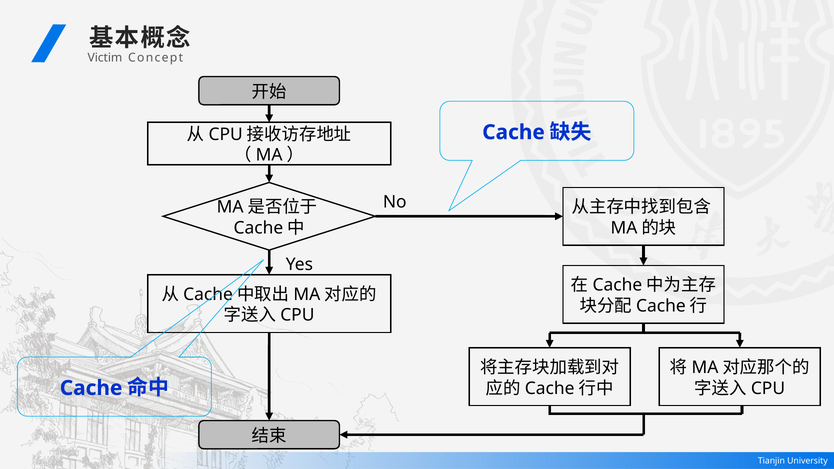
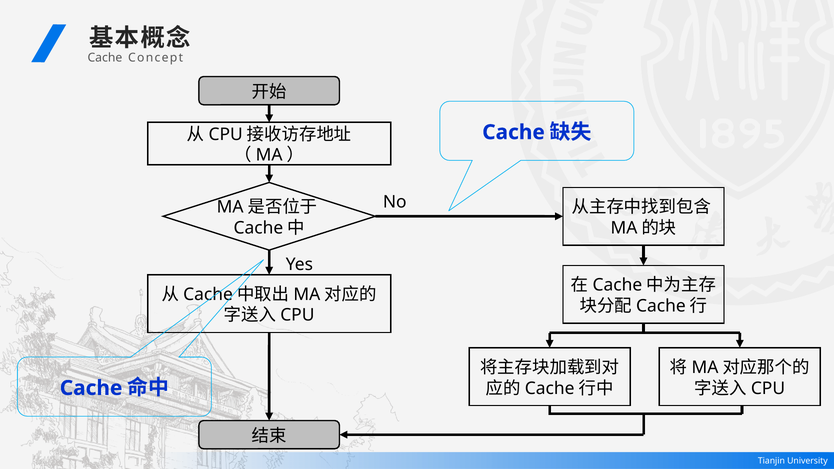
Victim: Victim -> Cache (105, 58)
